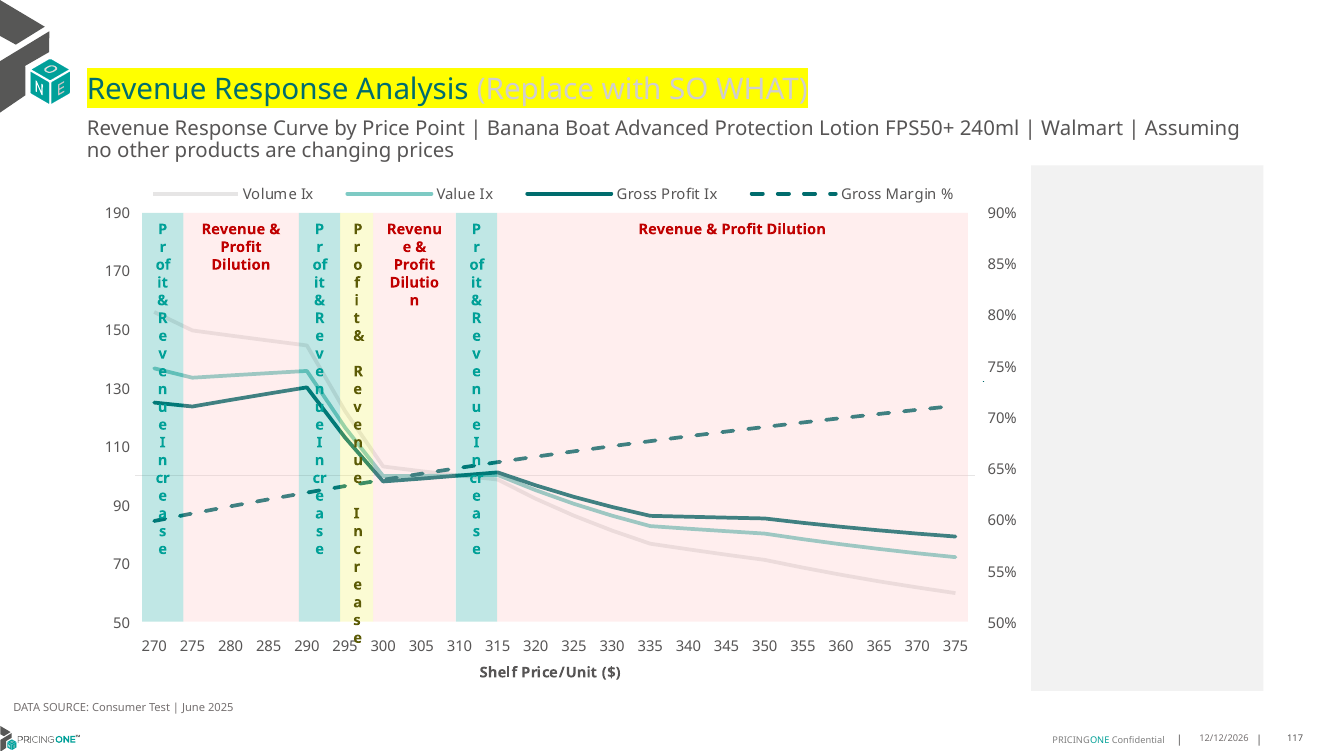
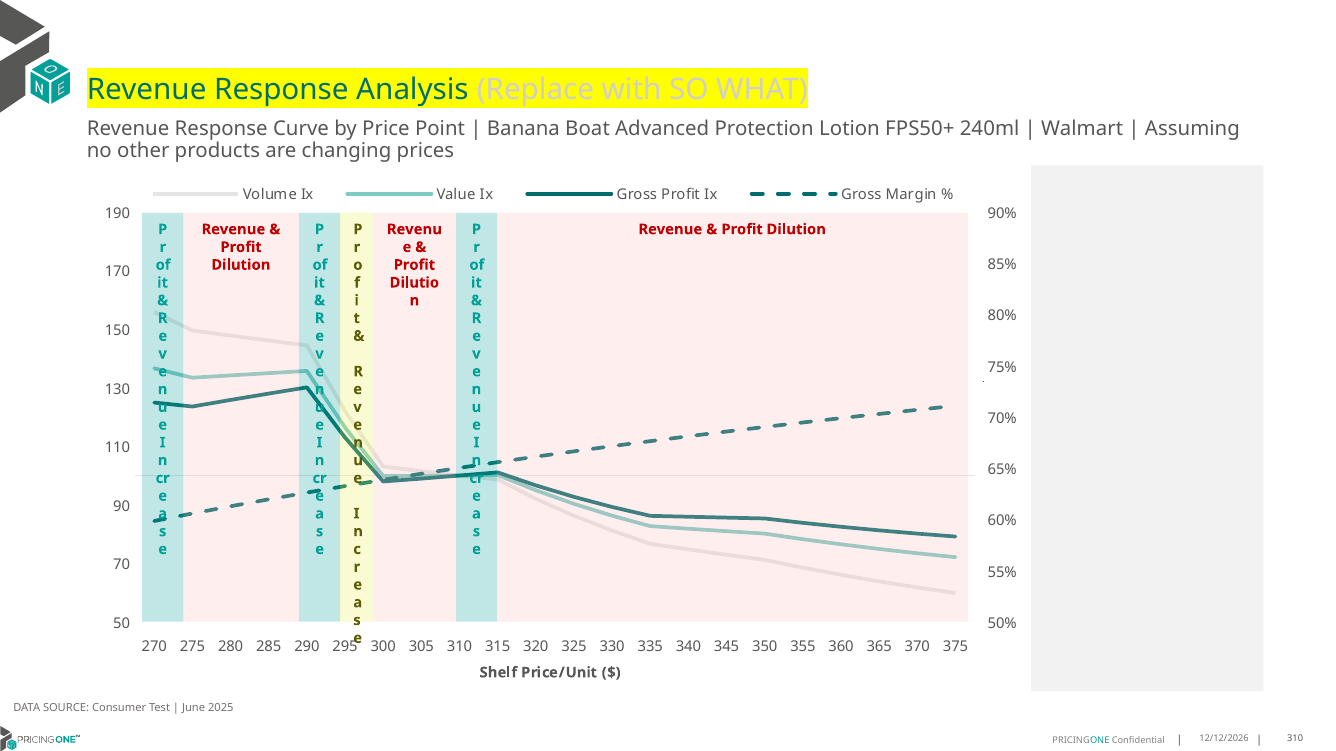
117: 117 -> 310 (1295, 739)
